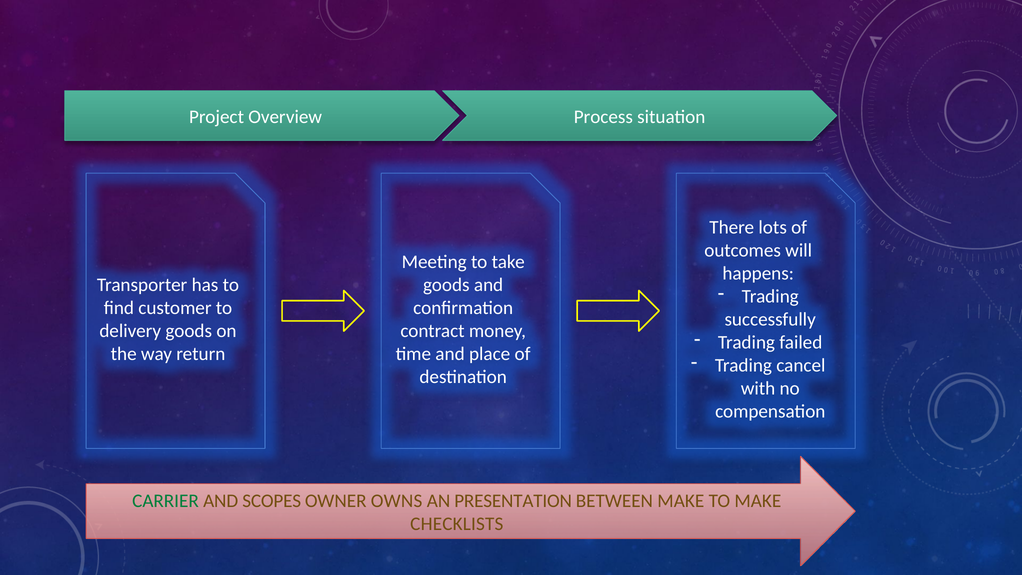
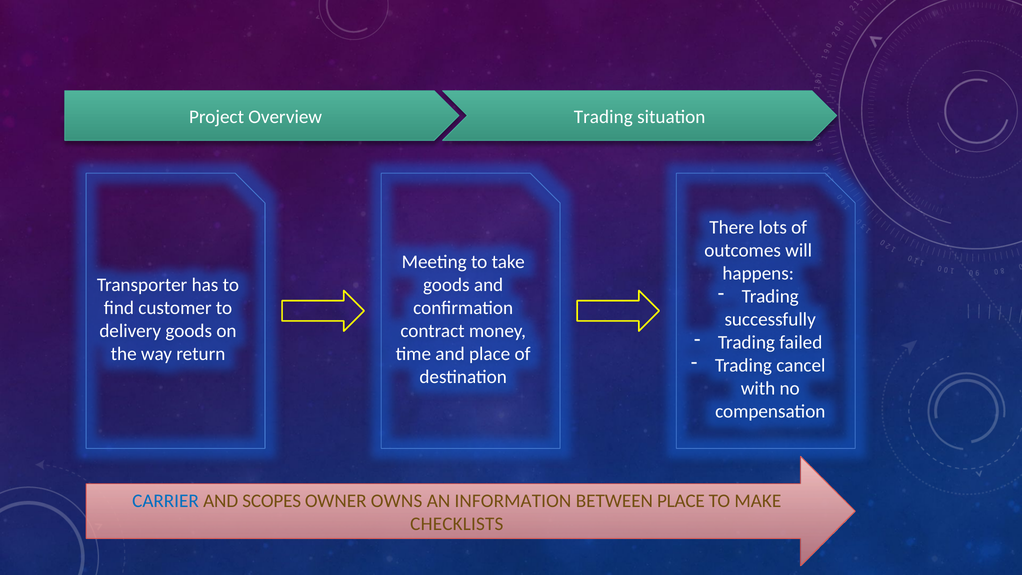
Overview Process: Process -> Trading (603, 117)
CARRIER colour: green -> blue (165, 501)
PRESENTATION: PRESENTATION -> INFORMATION (513, 501)
BETWEEN MAKE: MAKE -> PLACE (681, 501)
